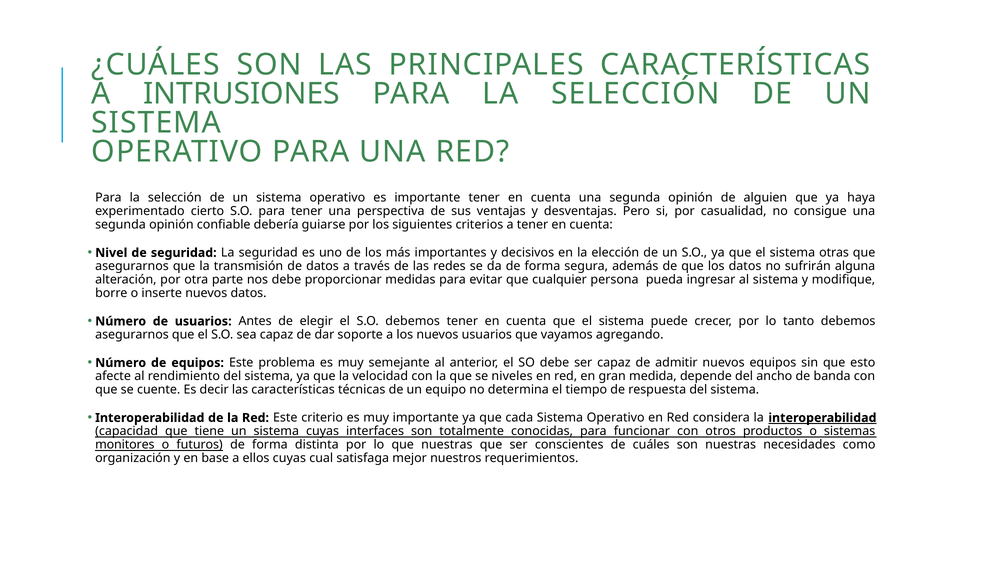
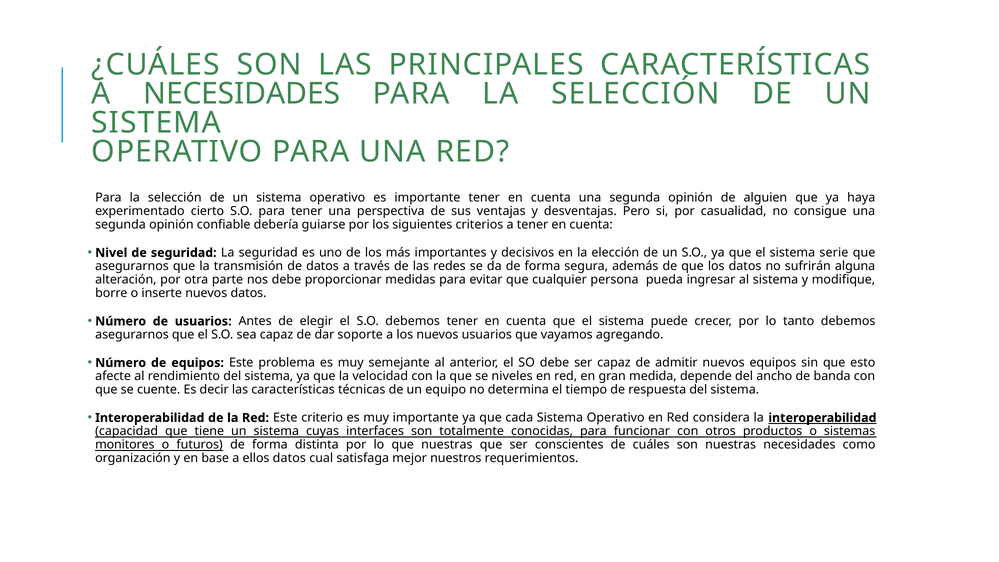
A INTRUSIONES: INTRUSIONES -> NECESIDADES (242, 94)
otras: otras -> serie (834, 253)
ellos cuyas: cuyas -> datos (289, 458)
